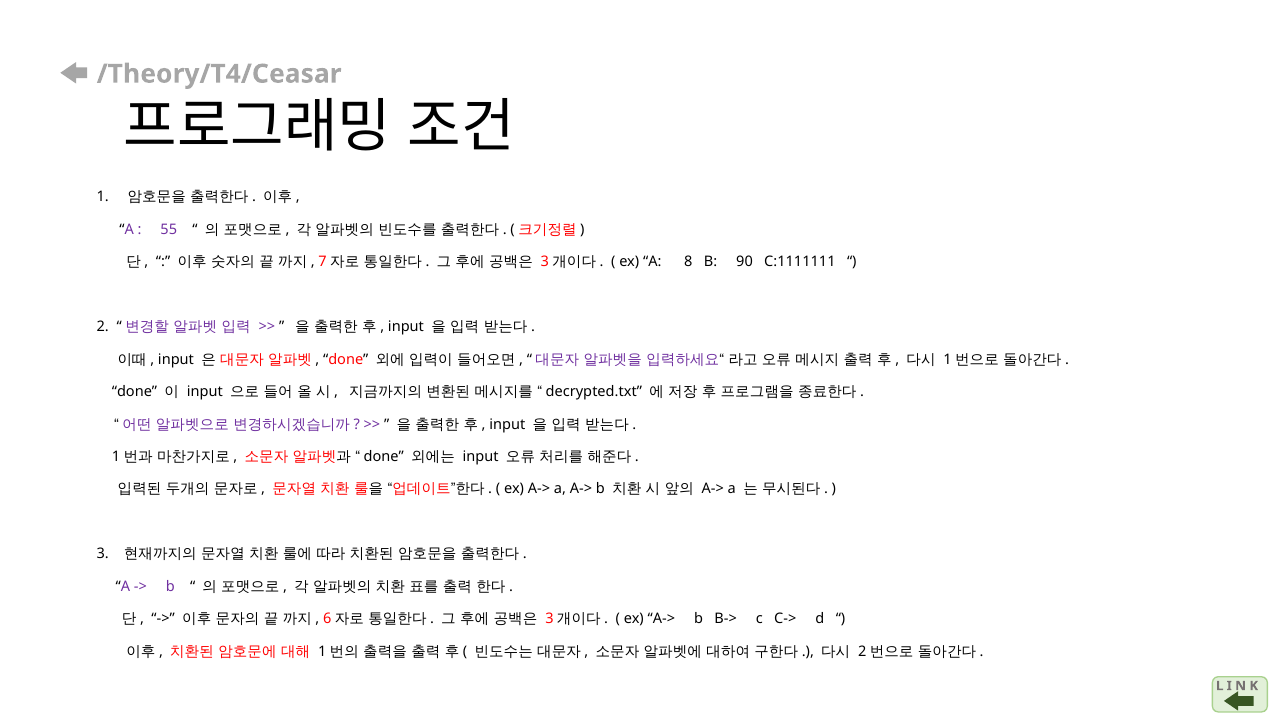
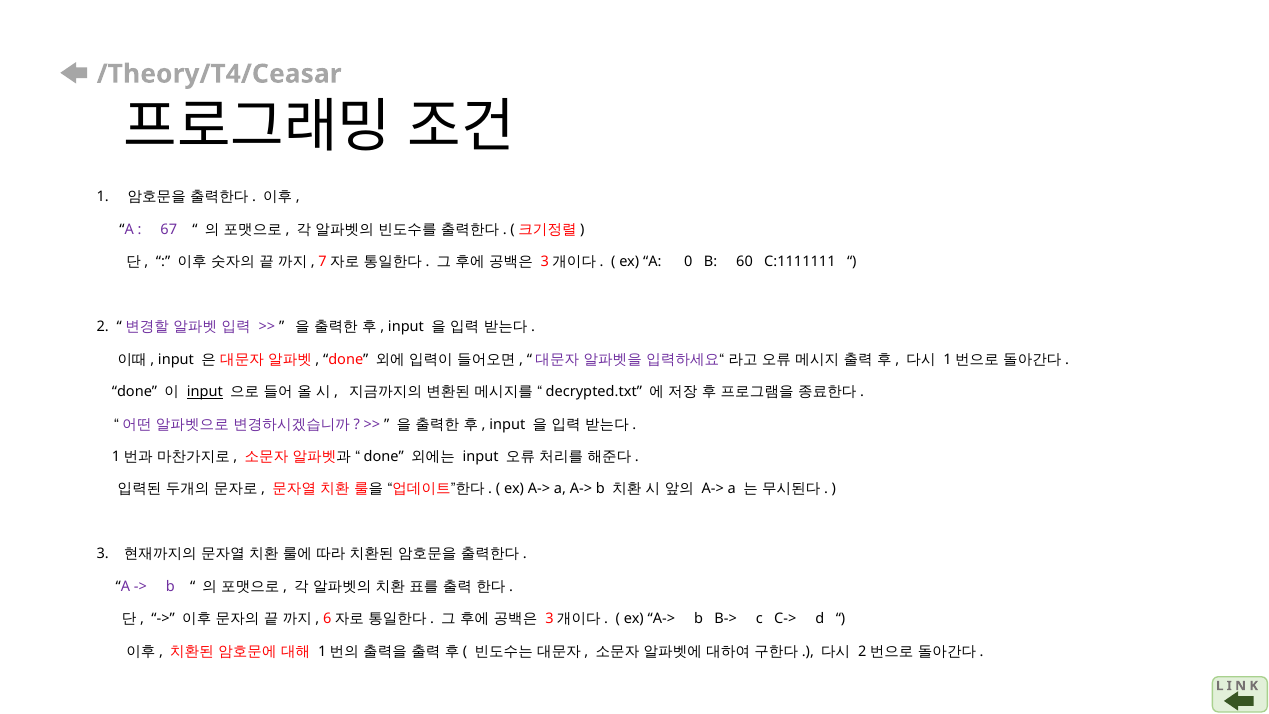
55: 55 -> 67 (169, 229)
8: 8 -> 0 (688, 262)
90: 90 -> 60 (744, 262)
input underline: none -> present (205, 392)
